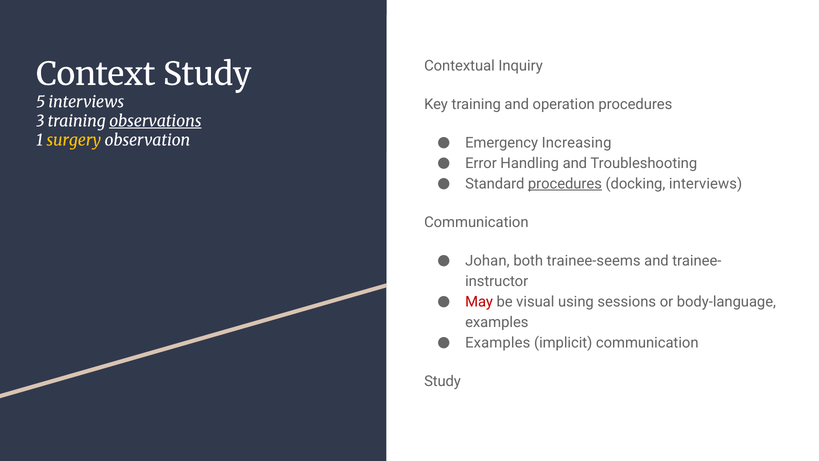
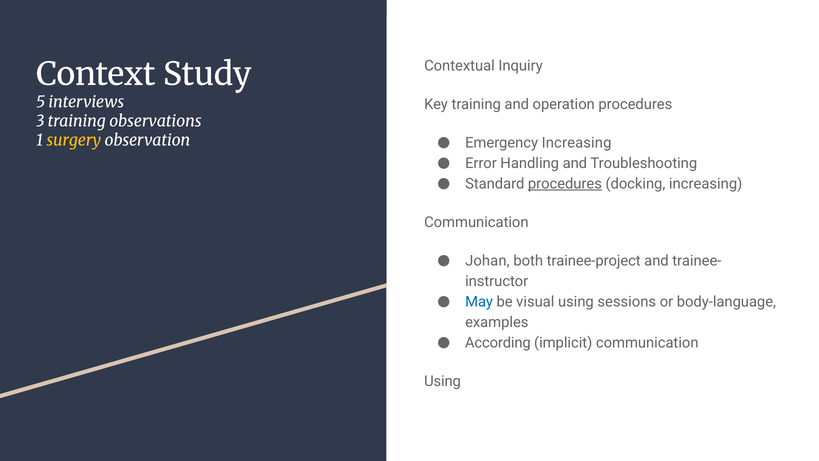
observations underline: present -> none (155, 121)
docking interviews: interviews -> increasing (706, 184)
trainee-seems: trainee-seems -> trainee-project (594, 261)
May colour: red -> blue (479, 302)
Examples: Examples -> According (498, 342)
Study: Study -> Using (442, 381)
